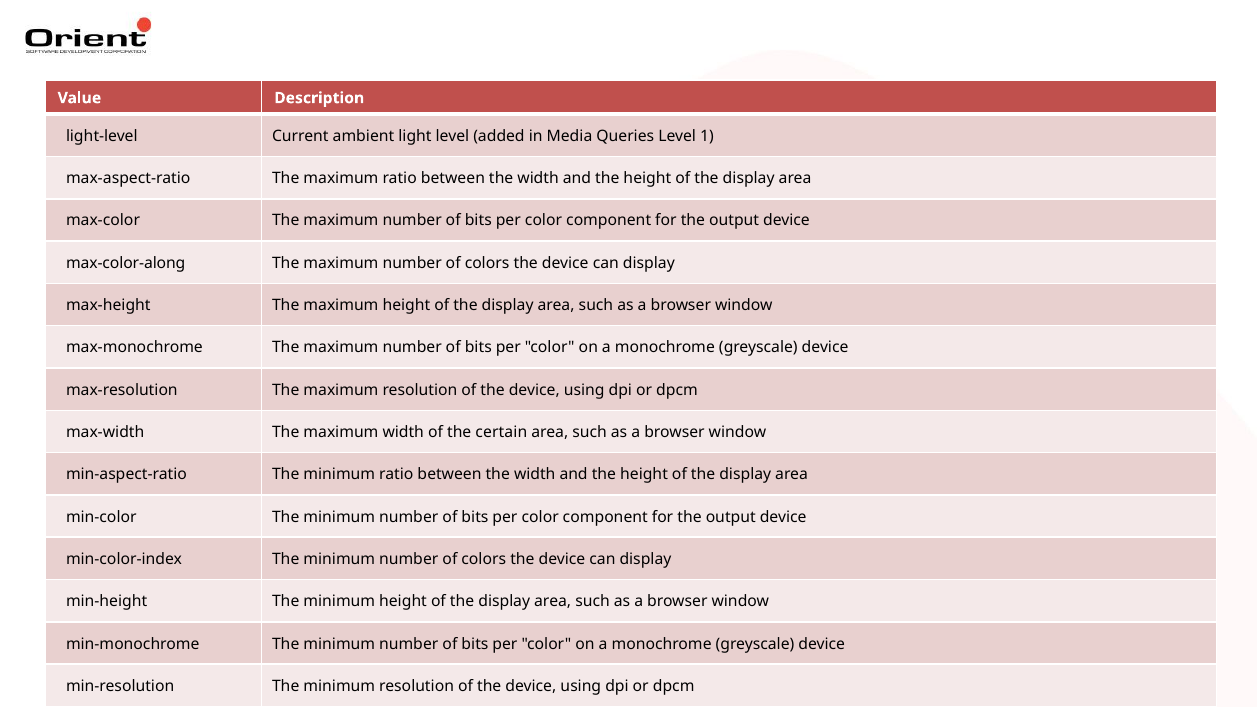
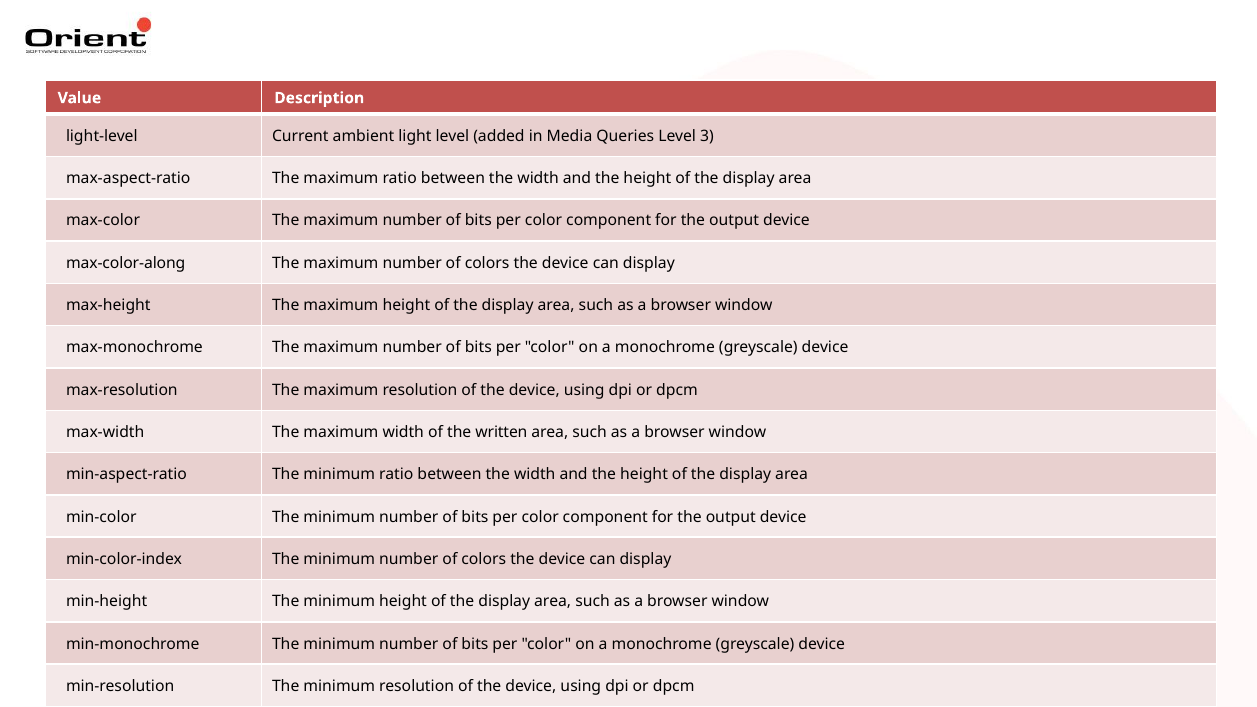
1: 1 -> 3 (707, 136)
certain: certain -> written (501, 432)
